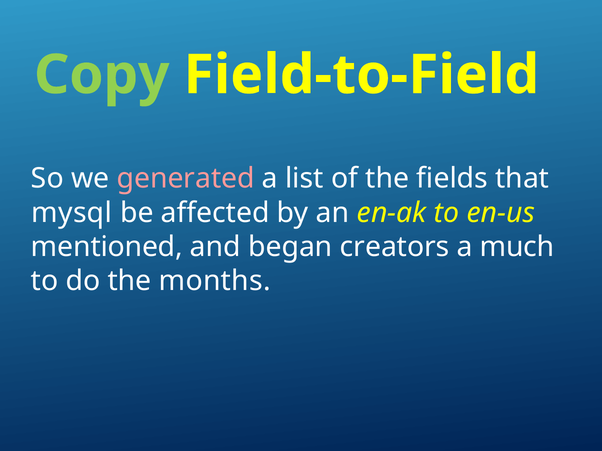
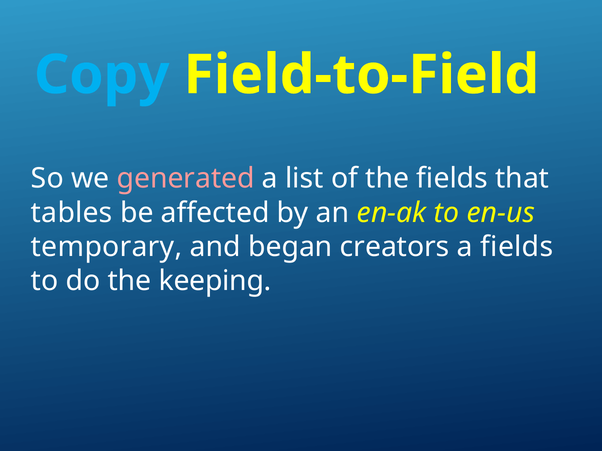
Copy colour: light green -> light blue (102, 75)
mysql: mysql -> tables (72, 213)
mentioned: mentioned -> temporary (107, 247)
a much: much -> fields (517, 247)
months: months -> keeping (215, 281)
